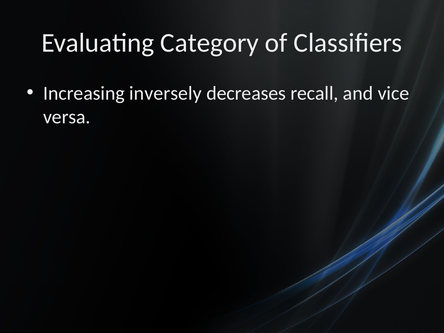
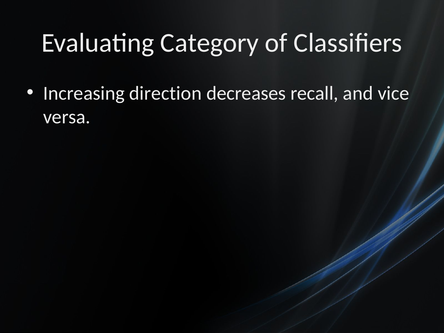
inversely: inversely -> direction (165, 93)
